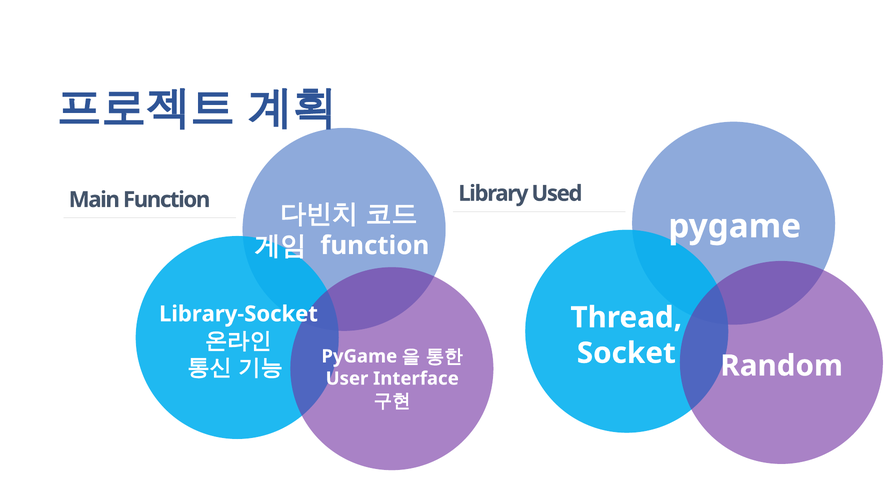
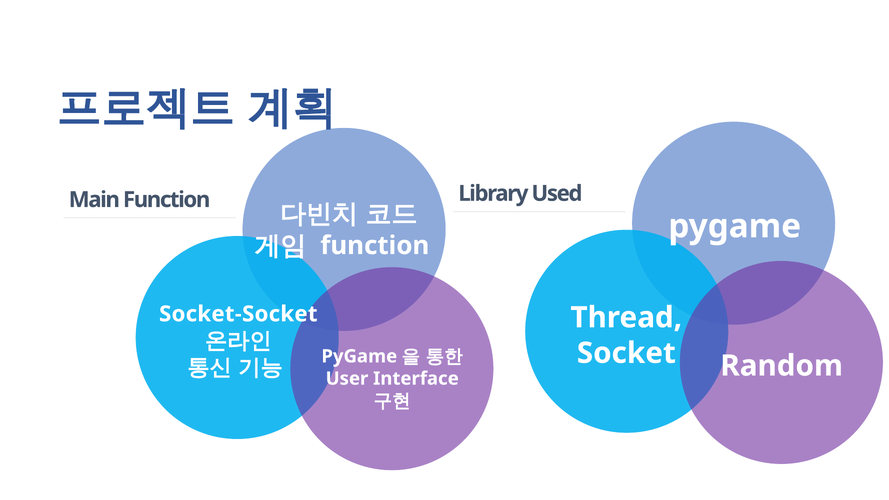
Library-Socket: Library-Socket -> Socket-Socket (238, 314)
